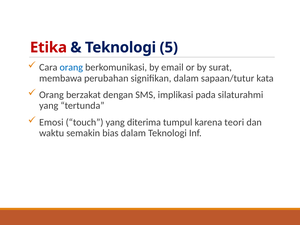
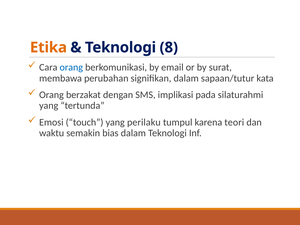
Etika colour: red -> orange (48, 47)
5: 5 -> 8 (169, 47)
diterima: diterima -> perilaku (144, 122)
